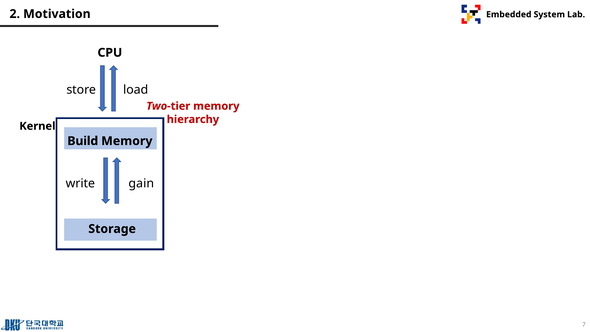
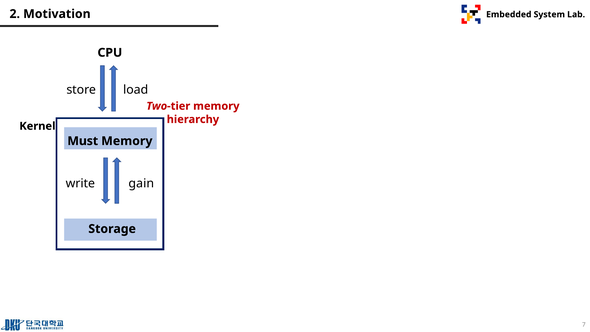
Build: Build -> Must (83, 141)
